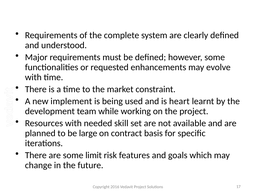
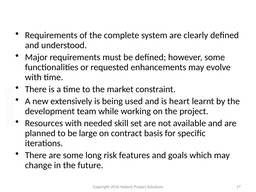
implement: implement -> extensively (71, 101)
limit: limit -> long (94, 155)
